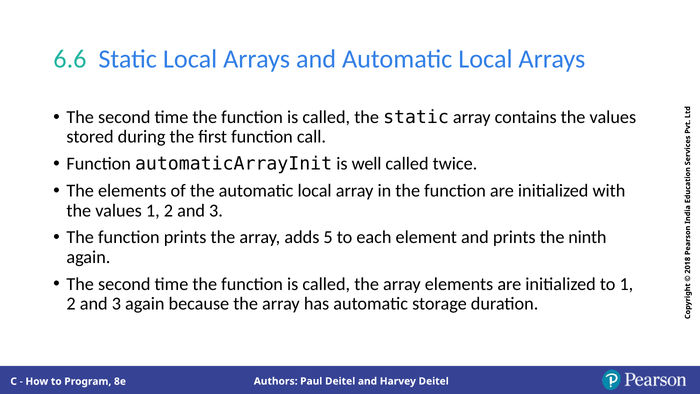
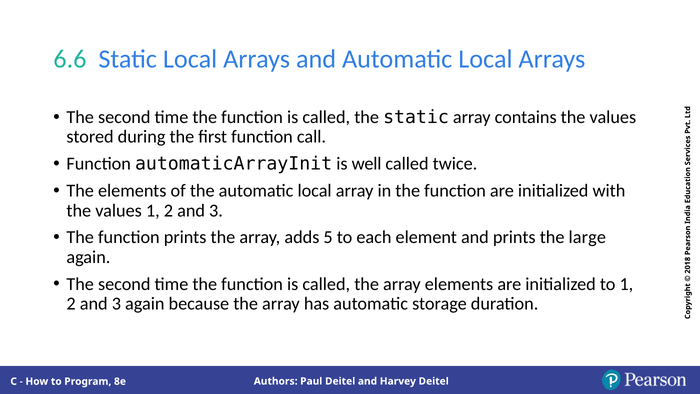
ninth: ninth -> large (587, 237)
